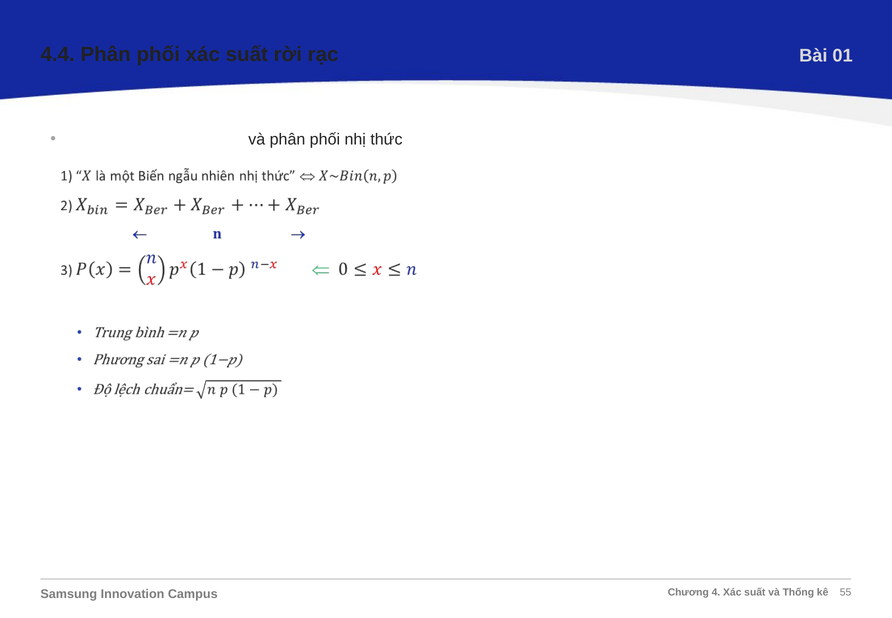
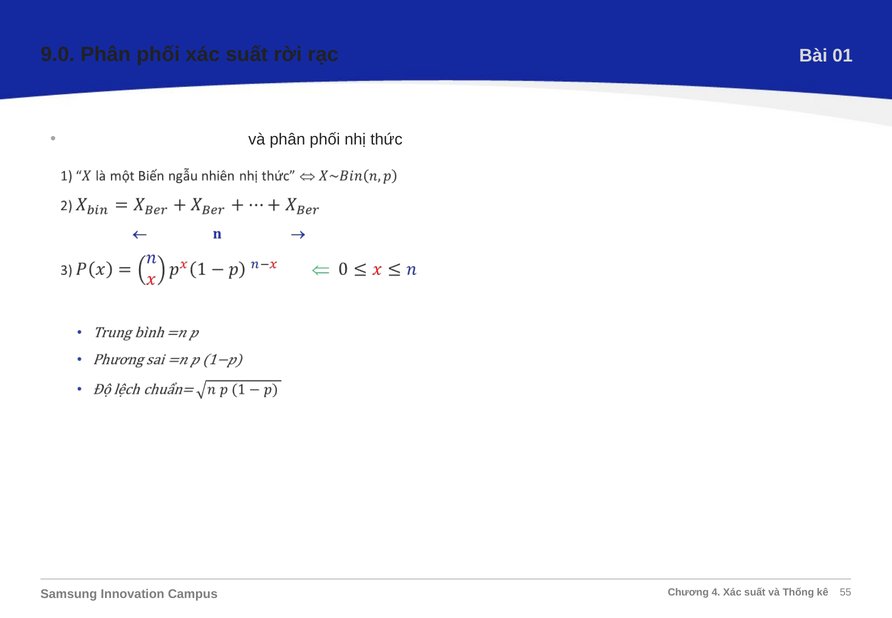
4.4: 4.4 -> 9.0 (58, 54)
